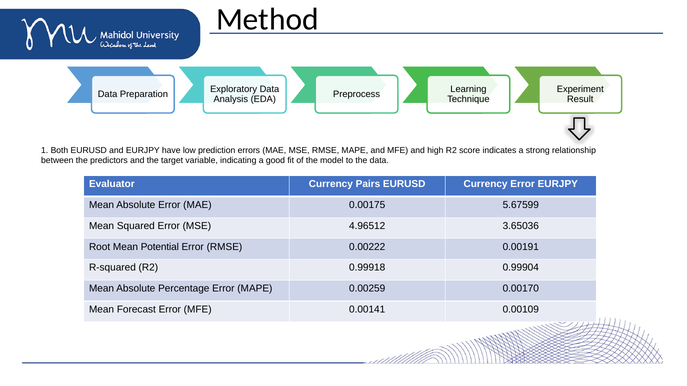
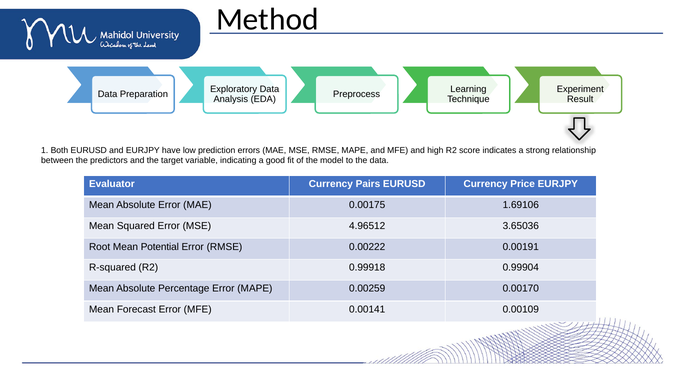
Currency Error: Error -> Price (523, 184)
5.67599: 5.67599 -> 1.69106 (521, 205)
